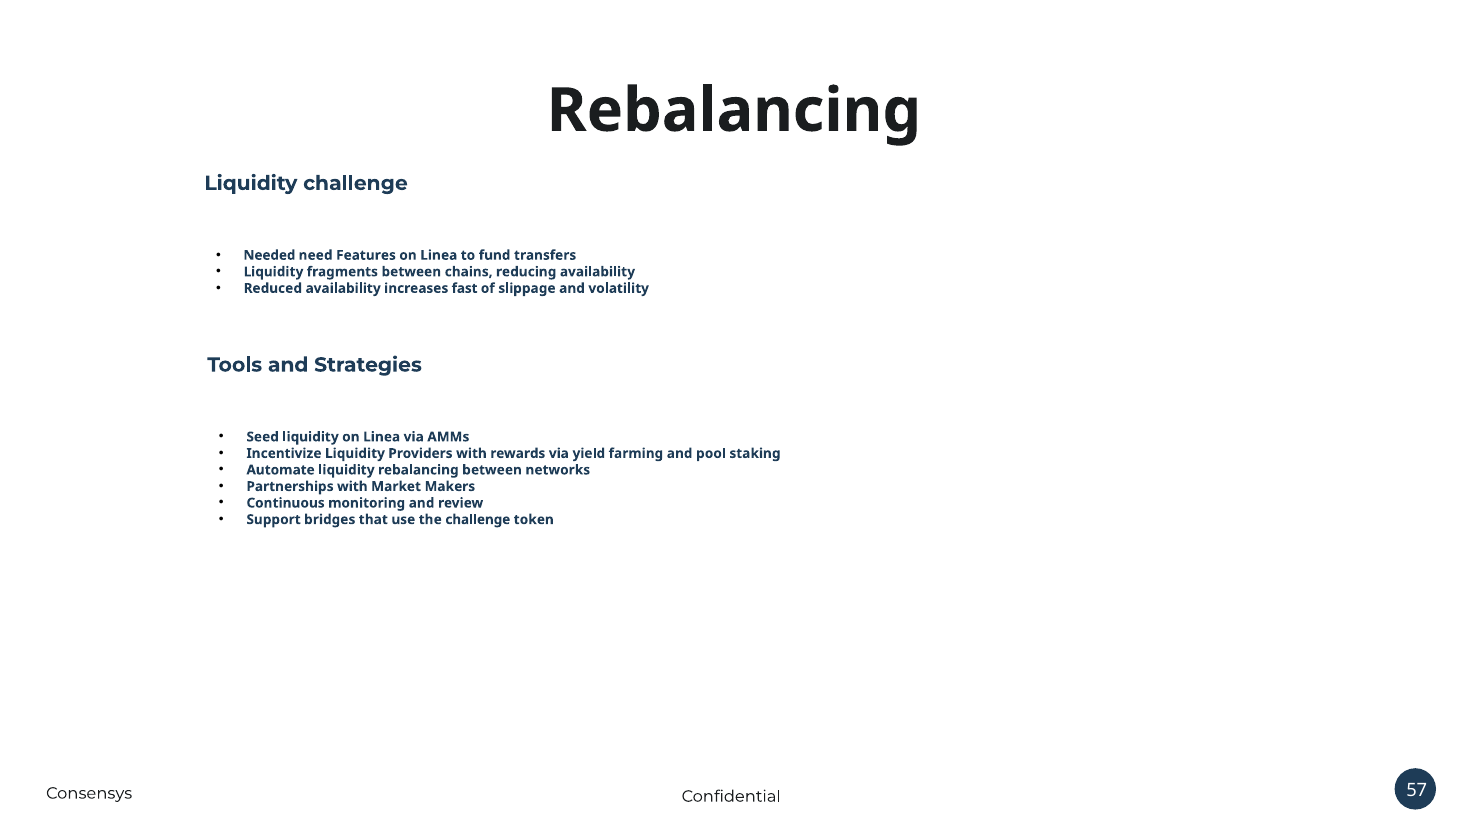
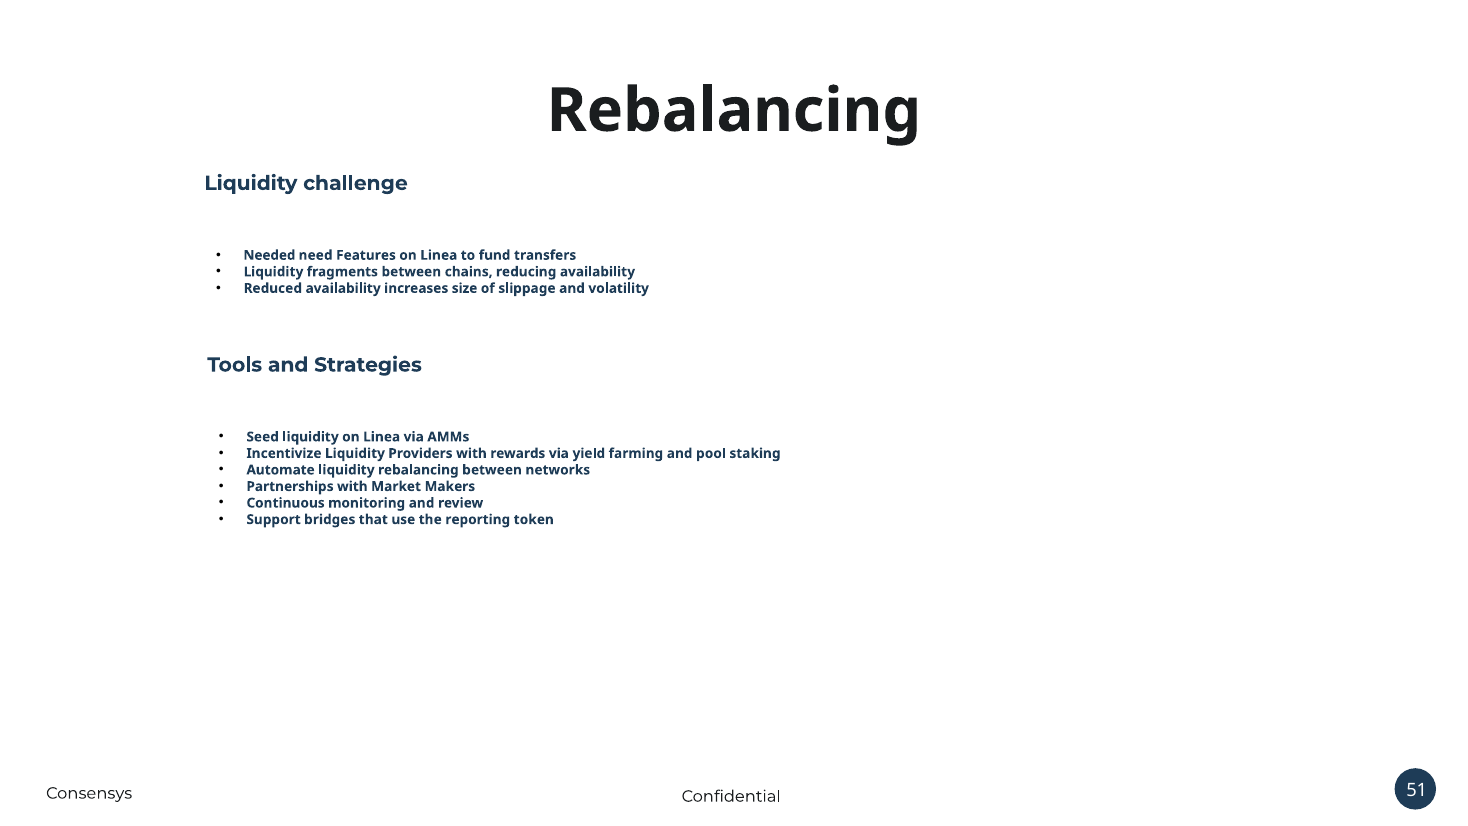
fast: fast -> size (465, 288)
the challenge: challenge -> reporting (478, 519)
57: 57 -> 51 (1417, 790)
